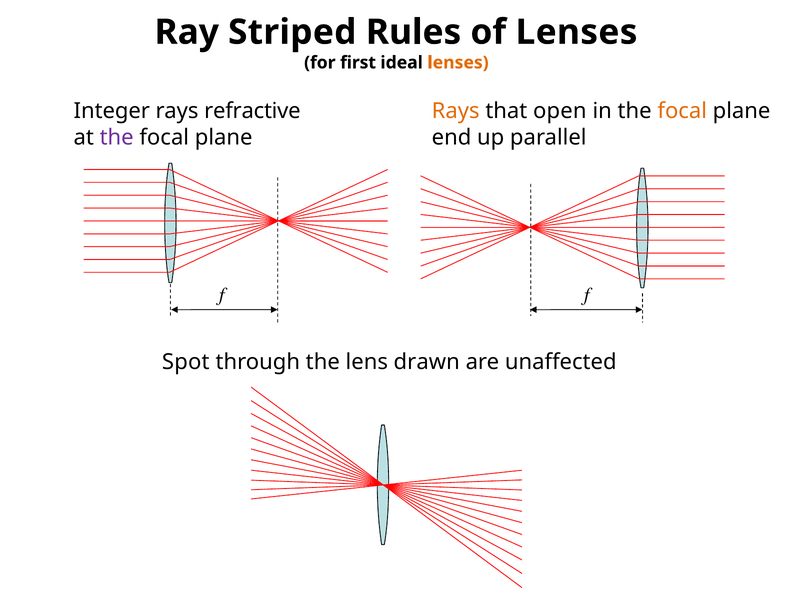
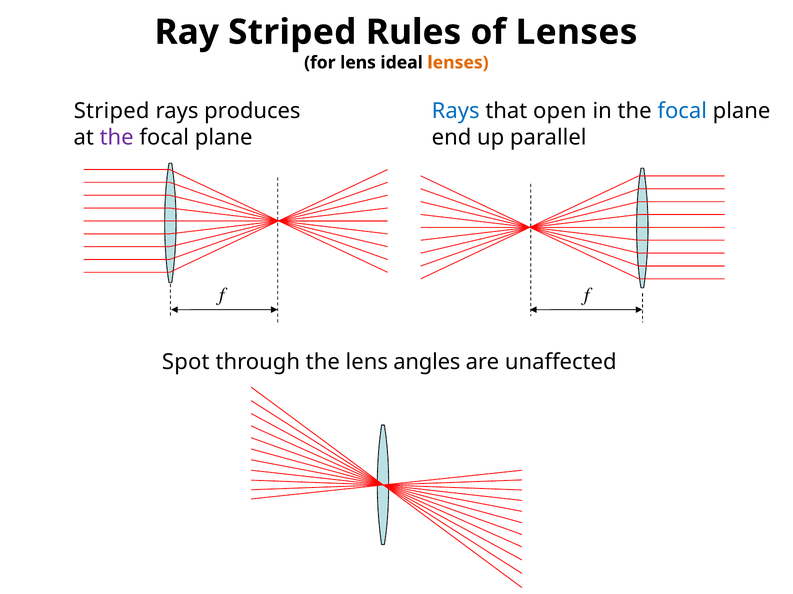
for first: first -> lens (358, 63)
Integer: Integer -> Striped (112, 111)
refractive: refractive -> produces (252, 111)
Rays colour: orange -> blue (456, 111)
focal colour: orange -> blue (682, 111)
drawn: drawn -> angles (427, 362)
